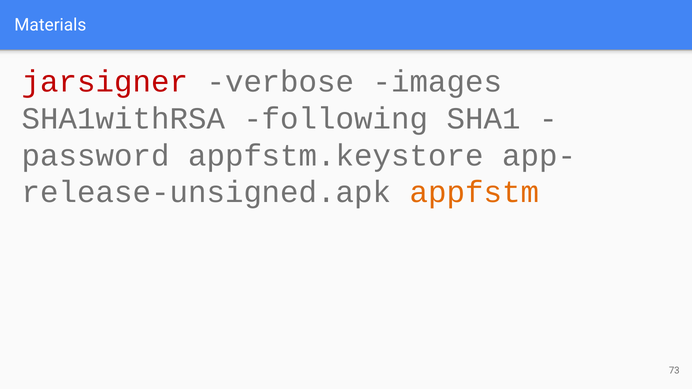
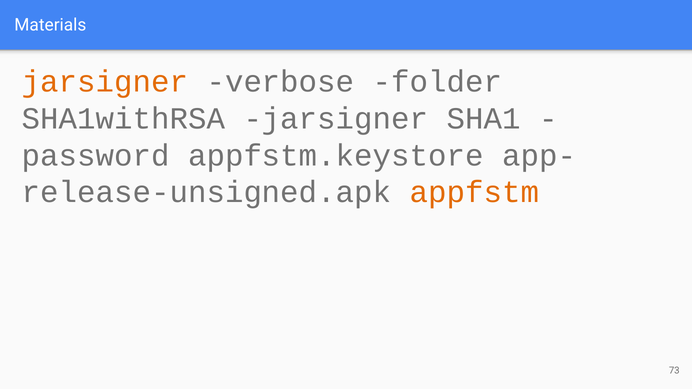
jarsigner colour: red -> orange (105, 82)
images: images -> folder (437, 82)
SHA1withRSA following: following -> jarsigner (336, 119)
